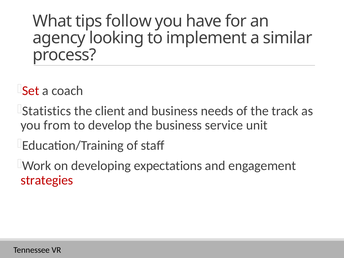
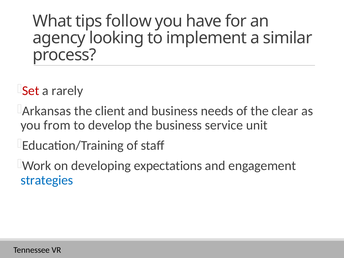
coach: coach -> rarely (67, 91)
Statistics: Statistics -> Arkansas (47, 111)
track: track -> clear (285, 111)
strategies colour: red -> blue (47, 180)
